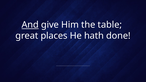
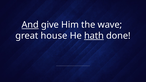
table: table -> wave (110, 25)
places: places -> house (54, 36)
hath underline: none -> present (94, 36)
